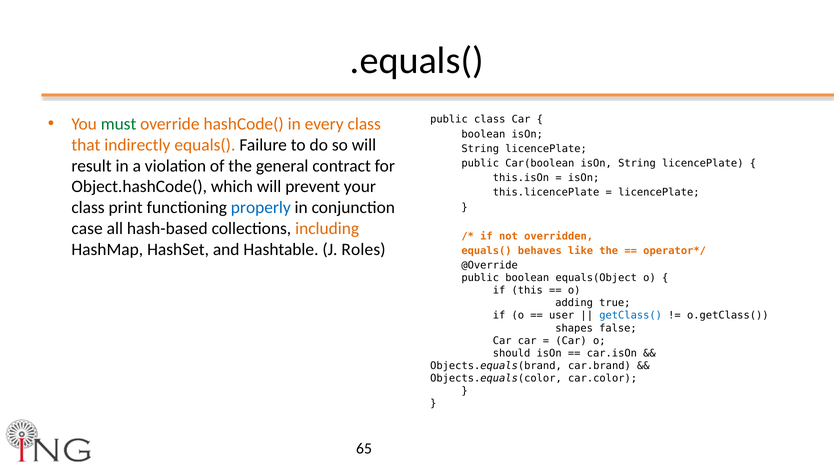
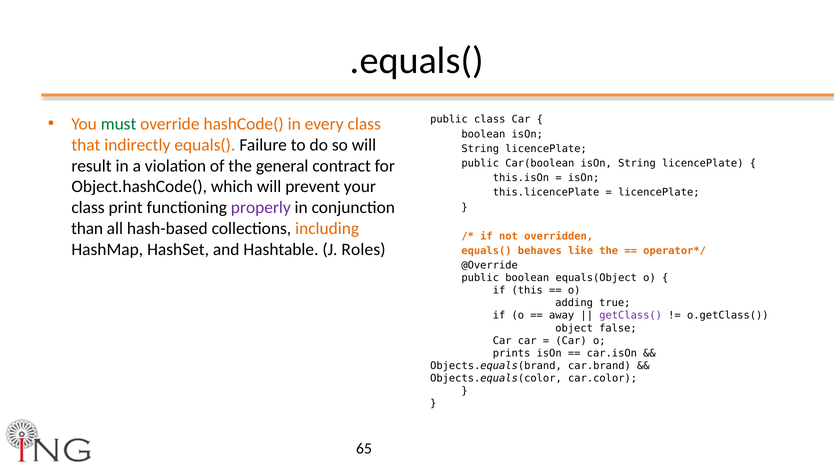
properly colour: blue -> purple (261, 208)
case: case -> than (87, 229)
user: user -> away (562, 316)
getClass( colour: blue -> purple (631, 316)
shapes: shapes -> object (574, 328)
should: should -> prints (512, 353)
